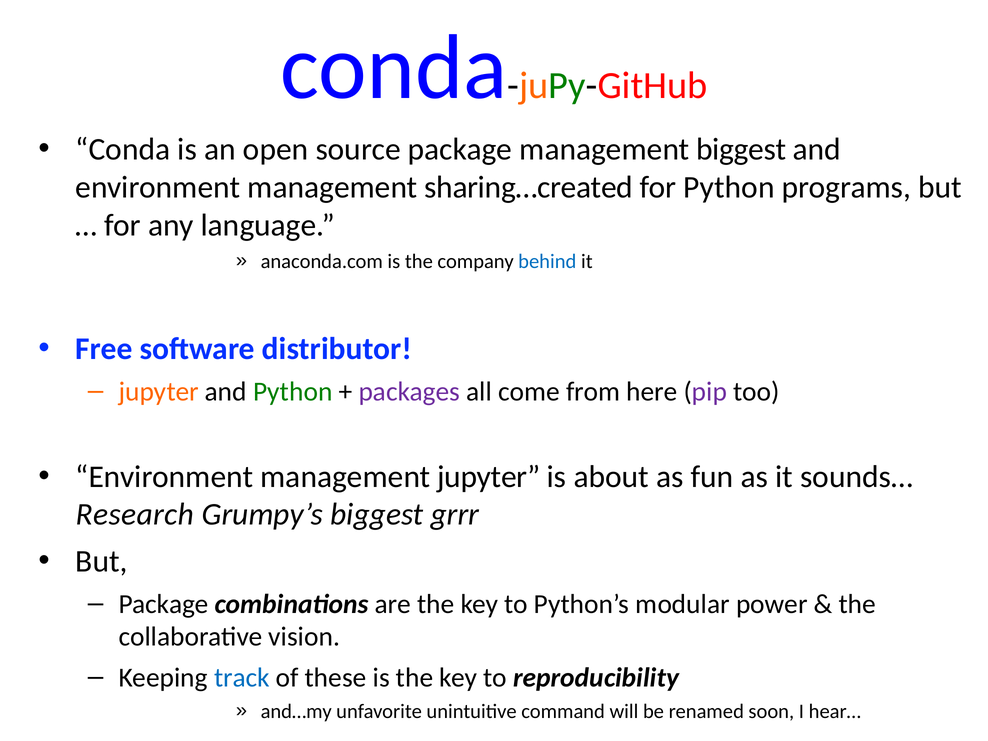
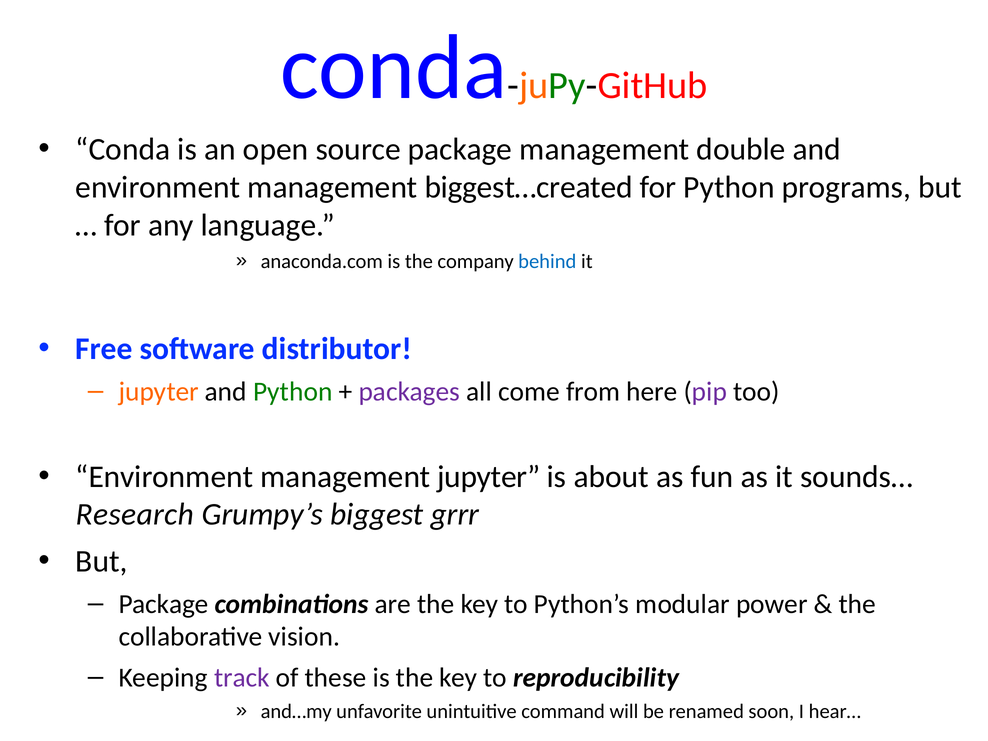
management biggest: biggest -> double (741, 150)
sharing…created: sharing…created -> biggest…created (529, 187)
track colour: blue -> purple (242, 678)
